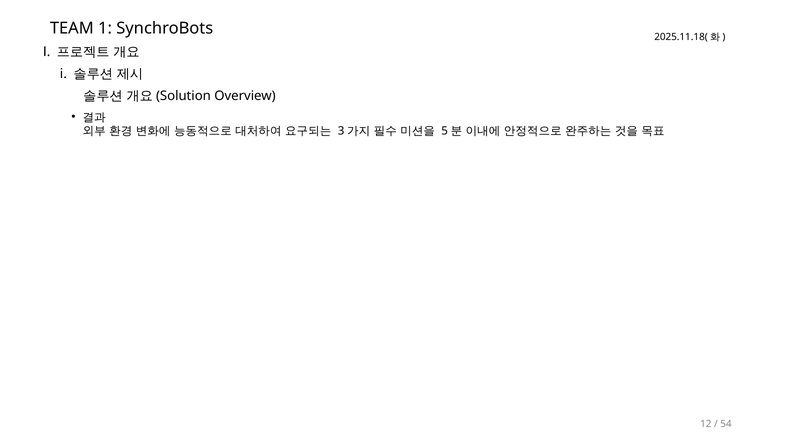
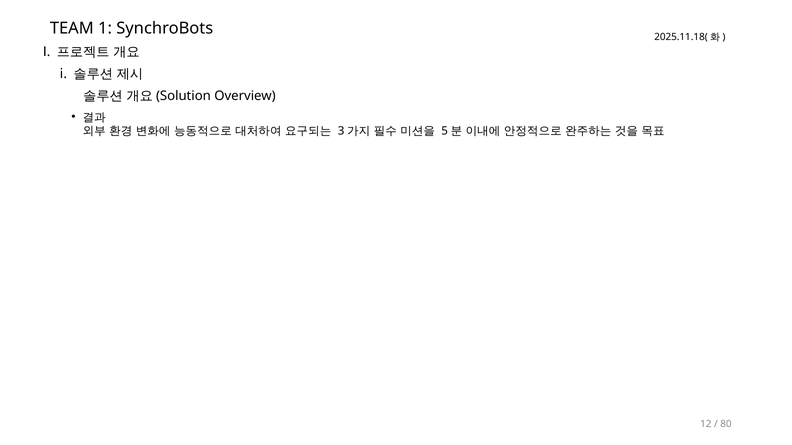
54: 54 -> 80 (726, 425)
